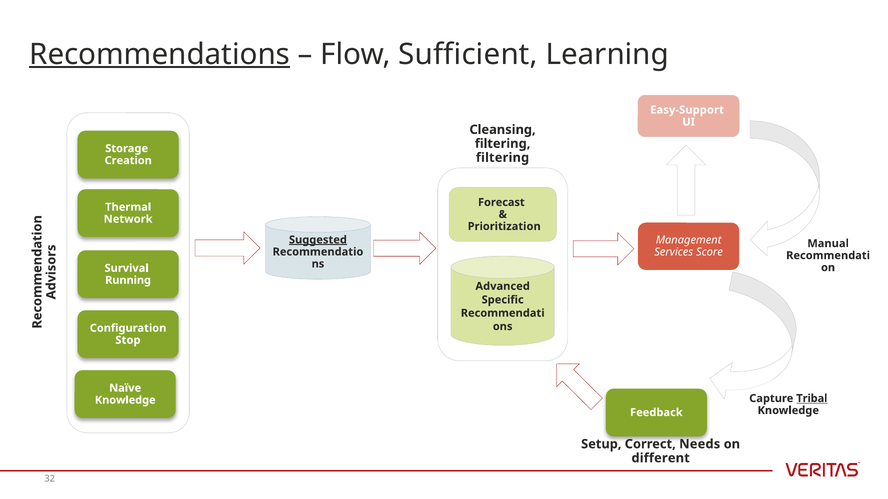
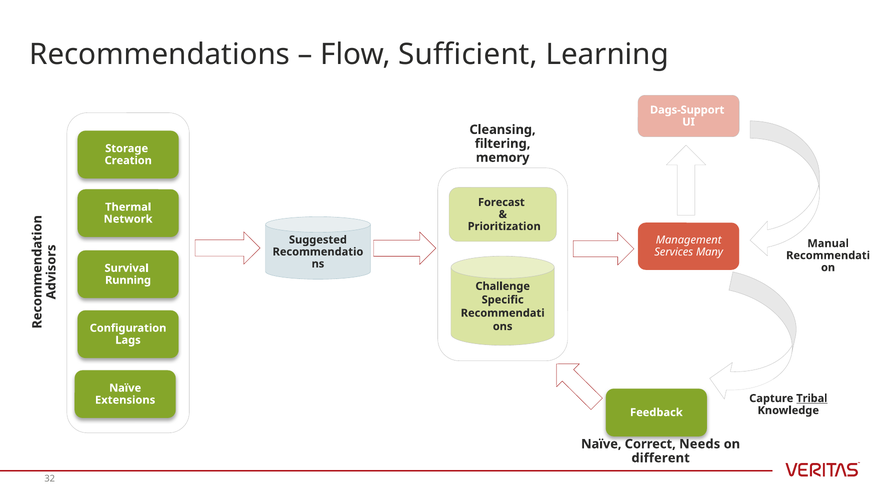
Recommendations underline: present -> none (160, 54)
Easy-Support: Easy-Support -> Dags-Support (687, 110)
filtering: filtering -> memory (503, 158)
Suggested underline: present -> none (318, 240)
Score: Score -> Many (709, 252)
Advanced: Advanced -> Challenge (503, 287)
Stop: Stop -> Lags (128, 340)
Knowledge: Knowledge -> Extensions (125, 400)
Setup: Setup -> Naïve (601, 444)
